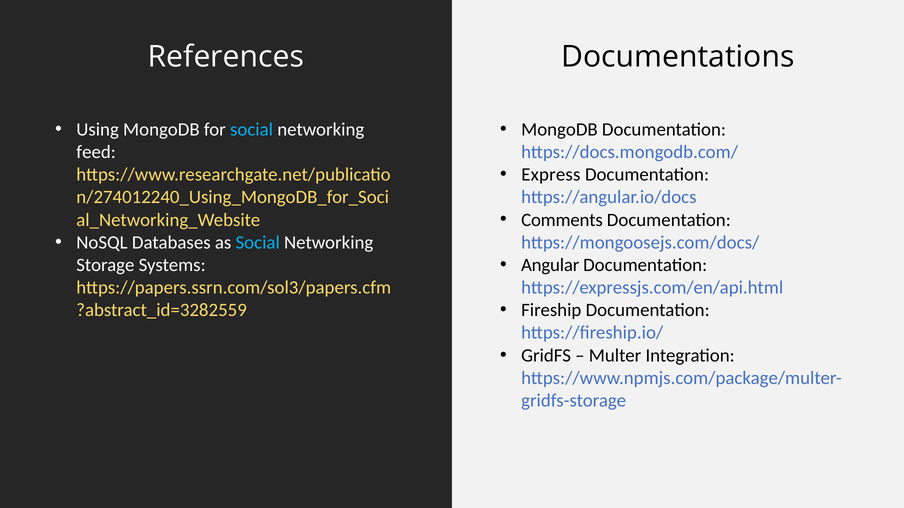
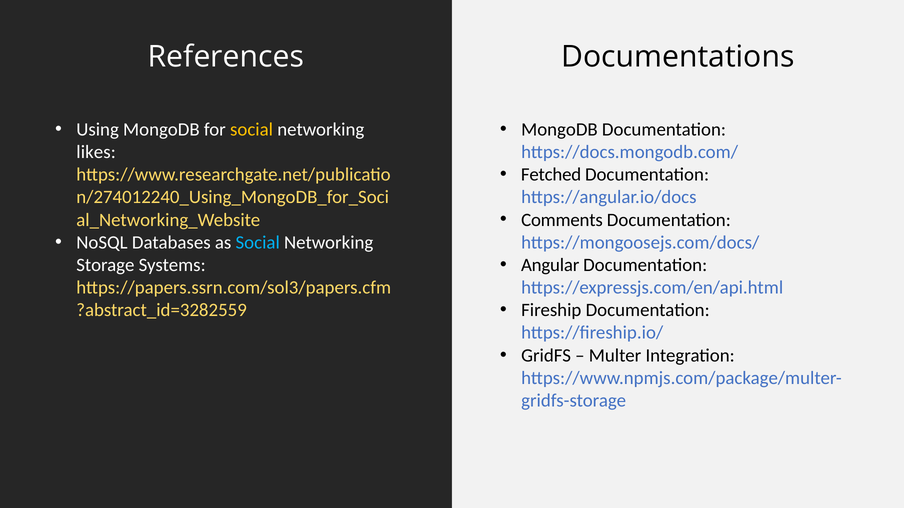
social colour: light blue -> yellow (252, 130)
feed: feed -> likes (96, 152)
Express: Express -> Fetched (551, 175)
